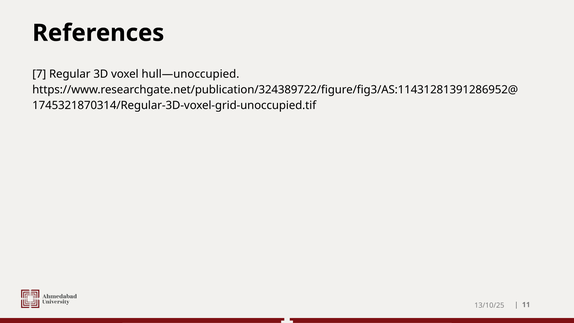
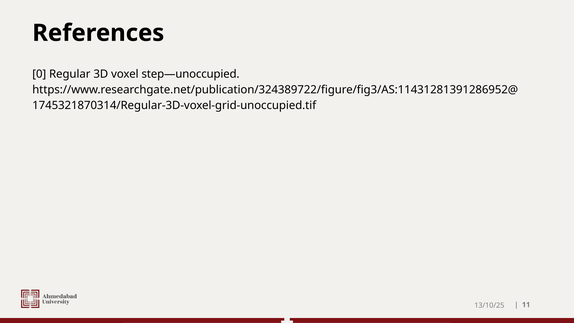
7: 7 -> 0 (39, 74)
hull—unoccupied: hull—unoccupied -> step—unoccupied (191, 74)
